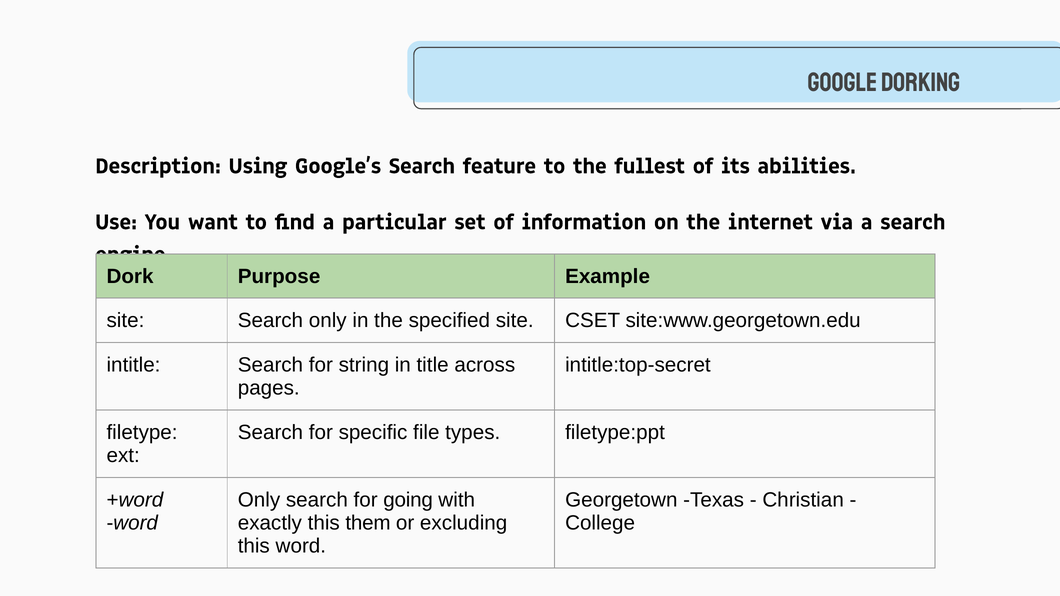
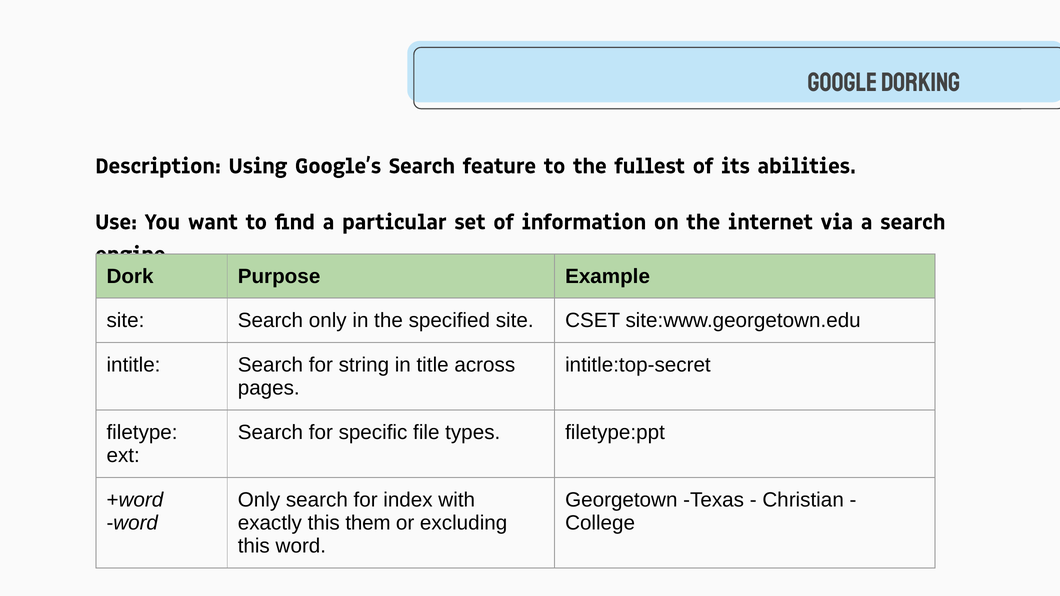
going: going -> index (408, 500)
